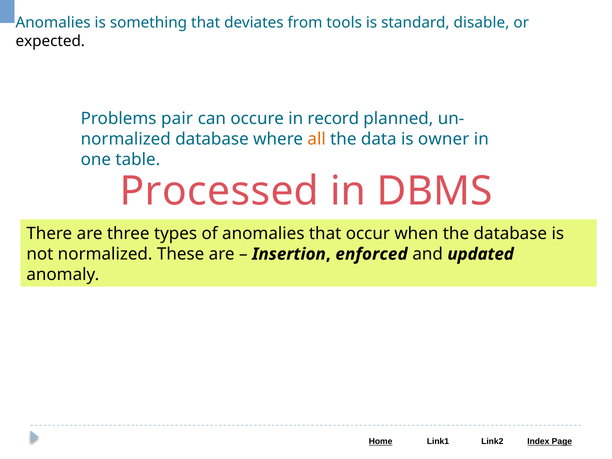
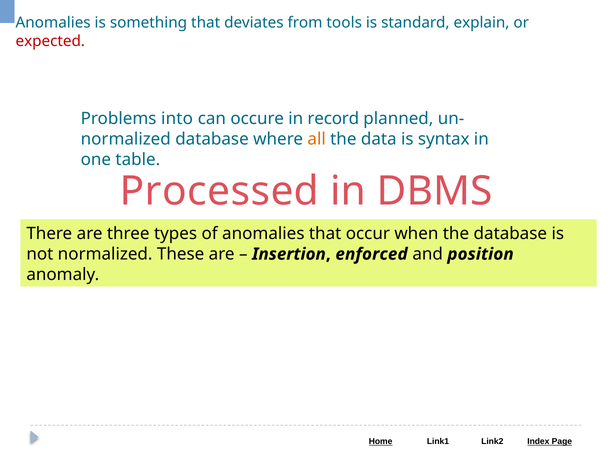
disable: disable -> explain (482, 23)
expected colour: black -> red (50, 41)
pair: pair -> into (177, 119)
owner: owner -> syntax (444, 139)
updated: updated -> position (481, 254)
